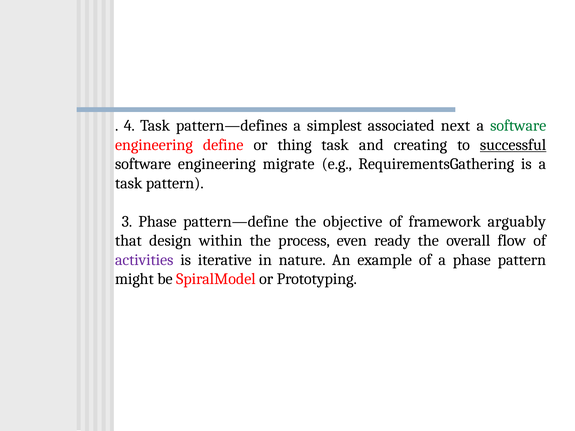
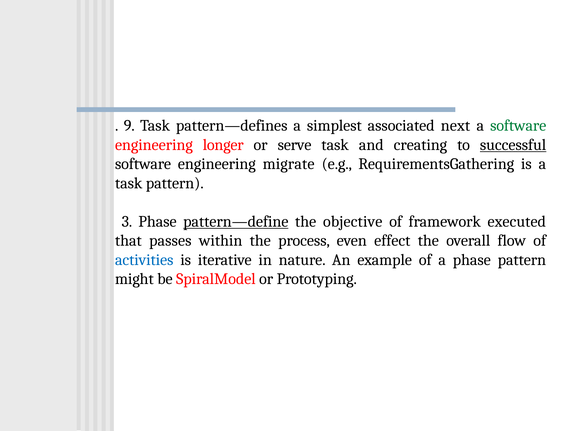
4: 4 -> 9 (129, 126)
define: define -> longer (223, 145)
thing: thing -> serve (295, 145)
pattern—define underline: none -> present (236, 222)
arguably: arguably -> executed (517, 222)
design: design -> passes (170, 241)
ready: ready -> effect (392, 241)
activities colour: purple -> blue (144, 260)
